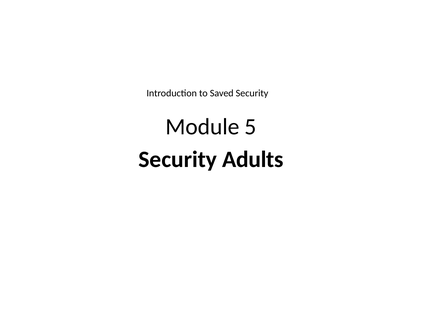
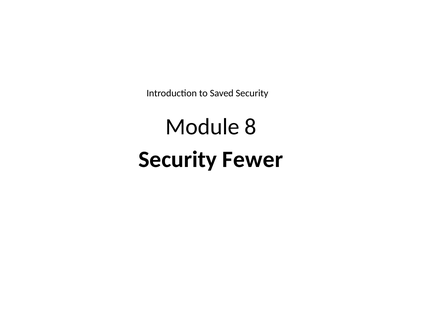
5: 5 -> 8 (251, 127)
Adults: Adults -> Fewer (253, 160)
